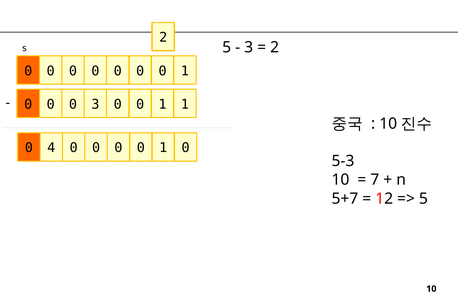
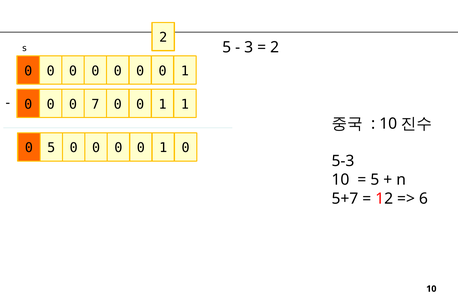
0 3: 3 -> 7 (95, 104)
0 4: 4 -> 5 (51, 148)
7: 7 -> 5 (375, 180)
5: 5 -> 6 (423, 198)
